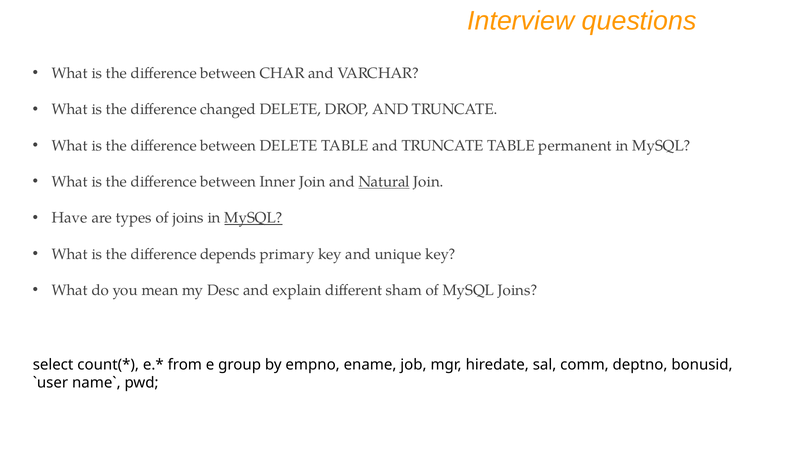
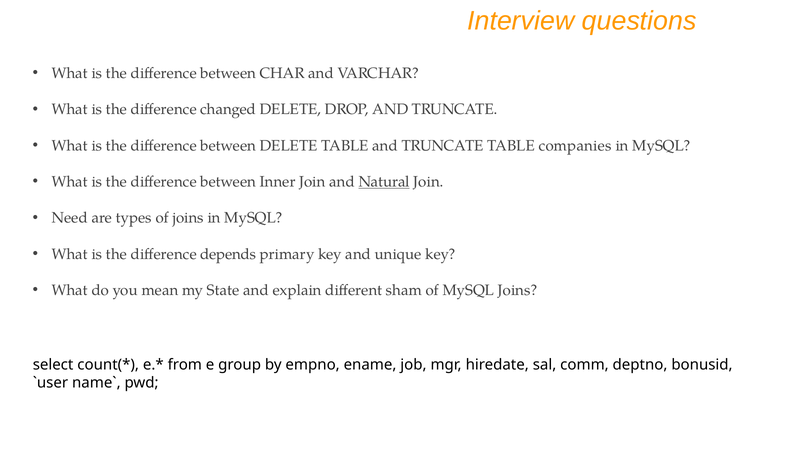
permanent: permanent -> companies (575, 146)
Have: Have -> Need (70, 218)
MySQL underline: present -> none (254, 218)
Desc: Desc -> State (223, 290)
